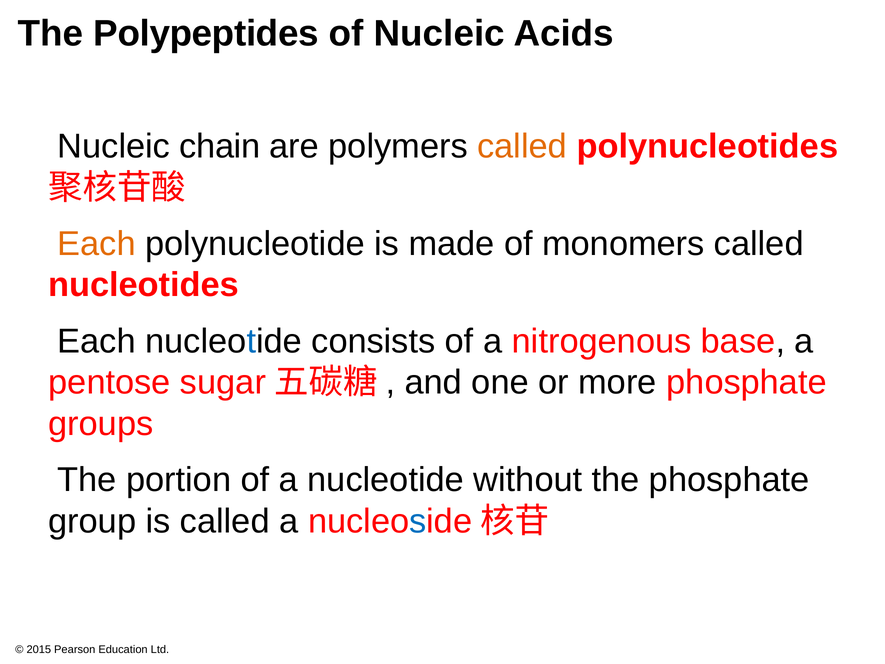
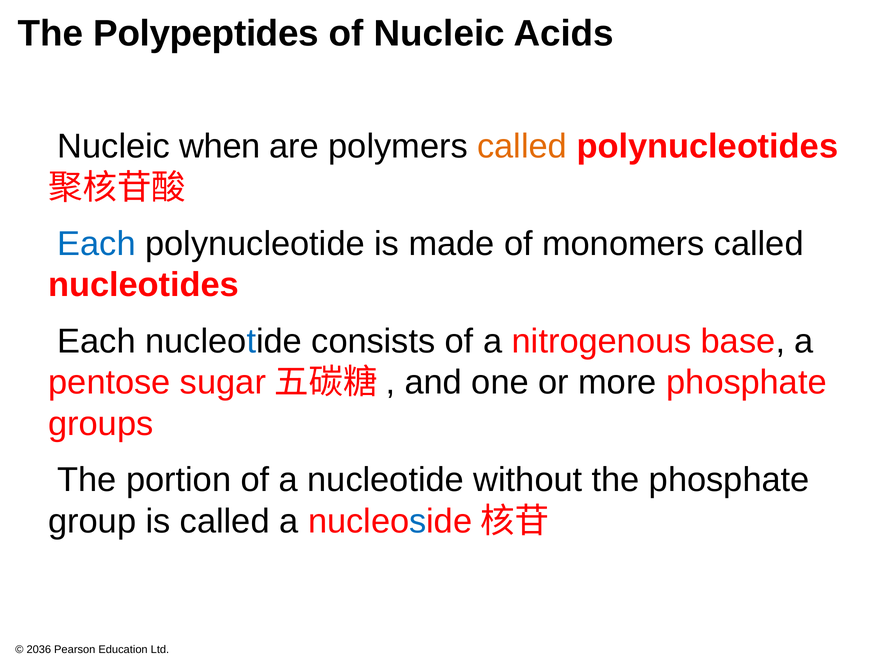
chain: chain -> when (220, 146)
Each colour: orange -> blue (97, 244)
2015: 2015 -> 2036 (39, 649)
